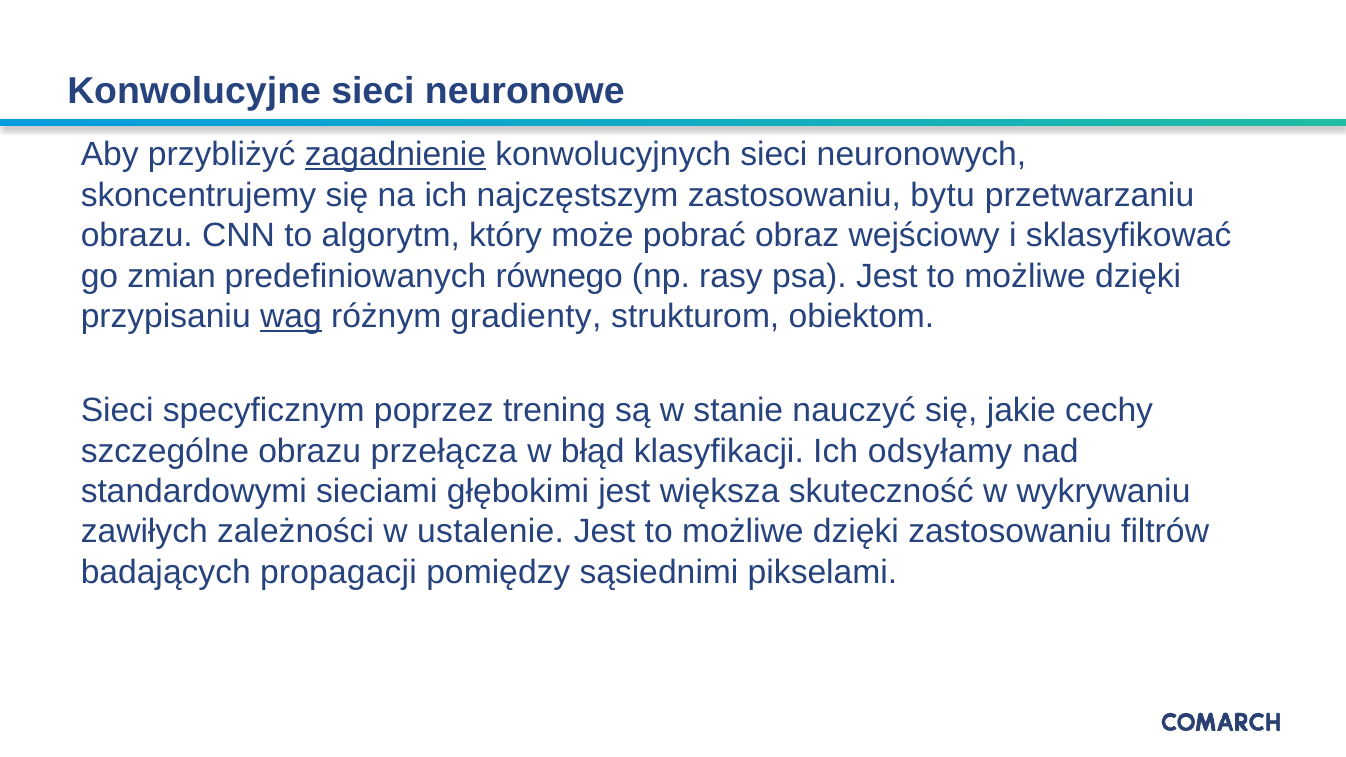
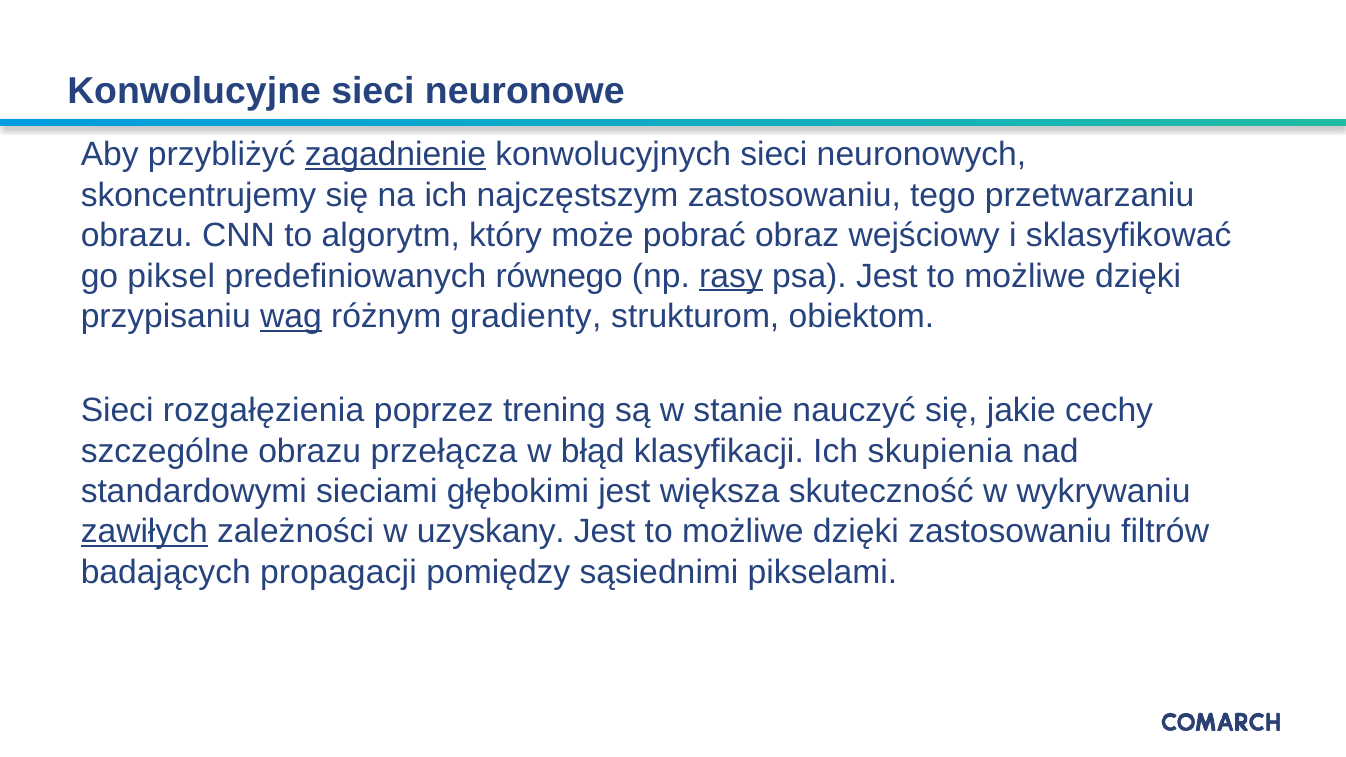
bytu: bytu -> tego (943, 195)
zmian: zmian -> piksel (171, 276)
rasy underline: none -> present (731, 276)
specyficznym: specyficznym -> rozgałęzienia (264, 411)
odsyłamy: odsyłamy -> skupienia (940, 451)
zawiłych underline: none -> present (144, 532)
ustalenie: ustalenie -> uzyskany (491, 532)
